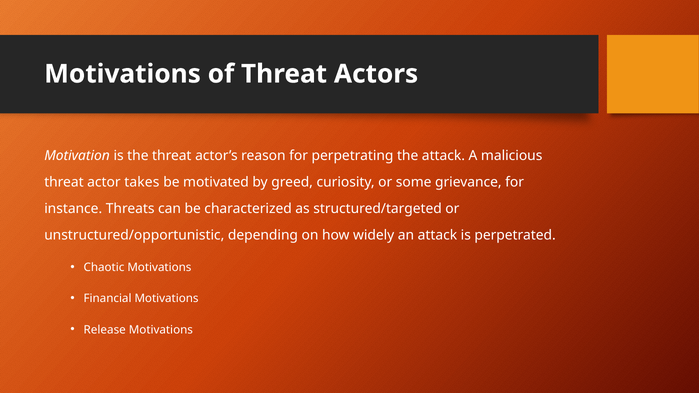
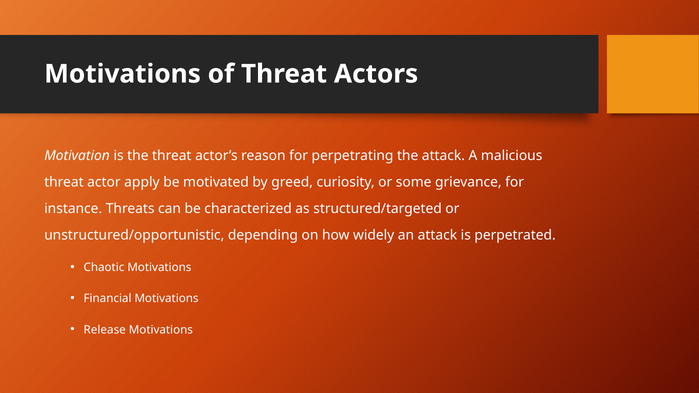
takes: takes -> apply (142, 182)
